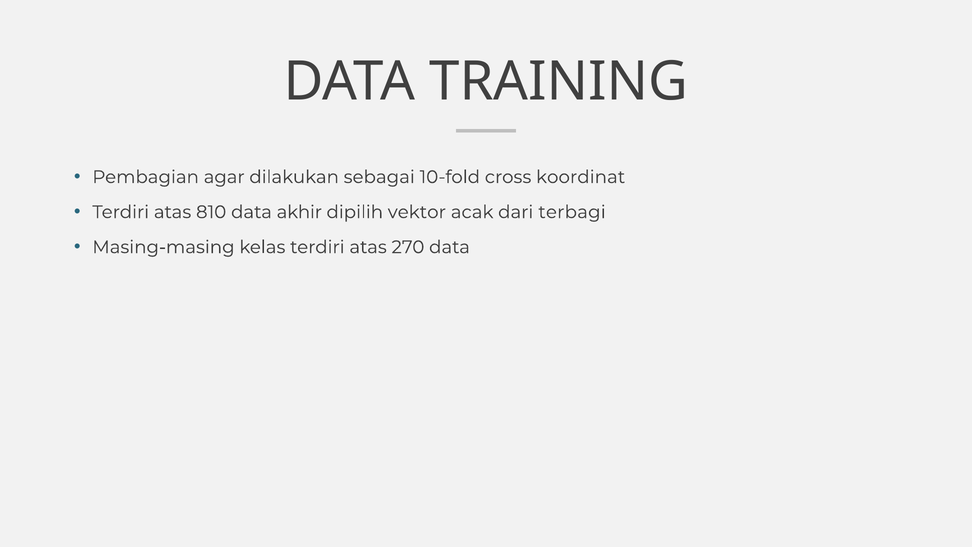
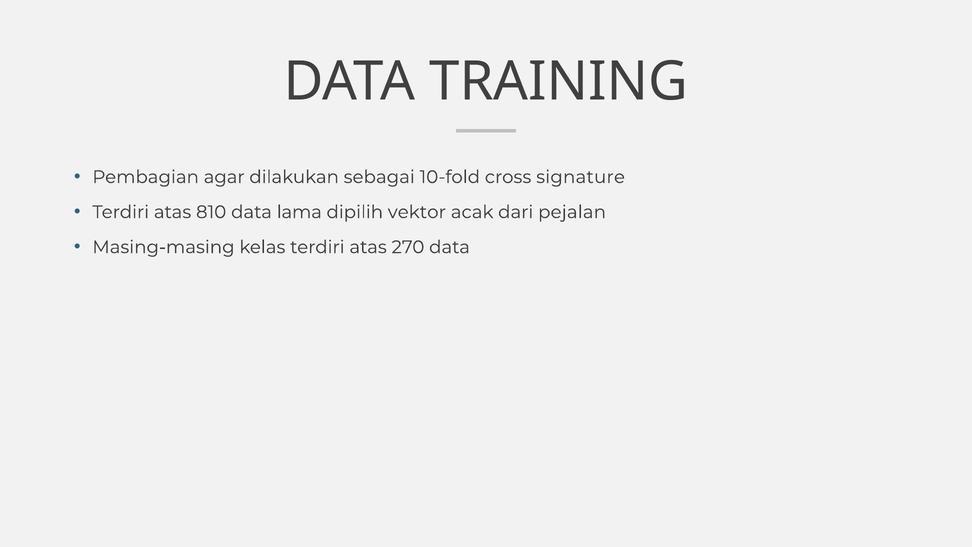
koordinat: koordinat -> signature (581, 177)
akhir: akhir -> lama (299, 212)
terbagi: terbagi -> pejalan (572, 212)
